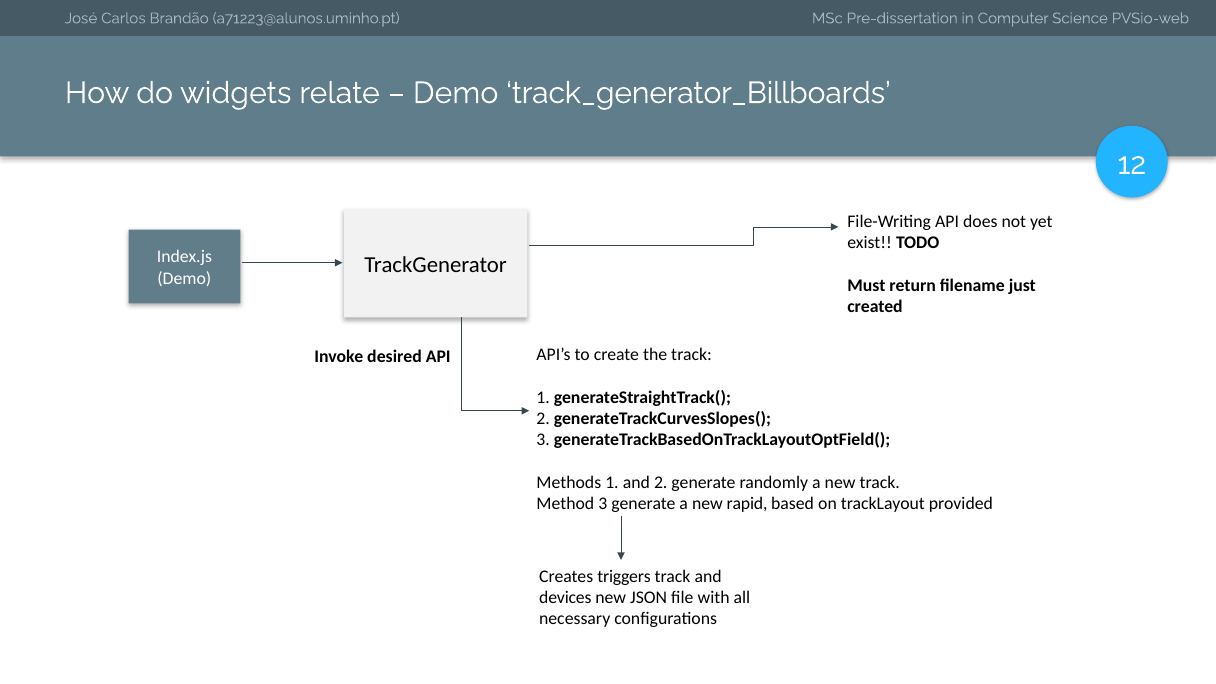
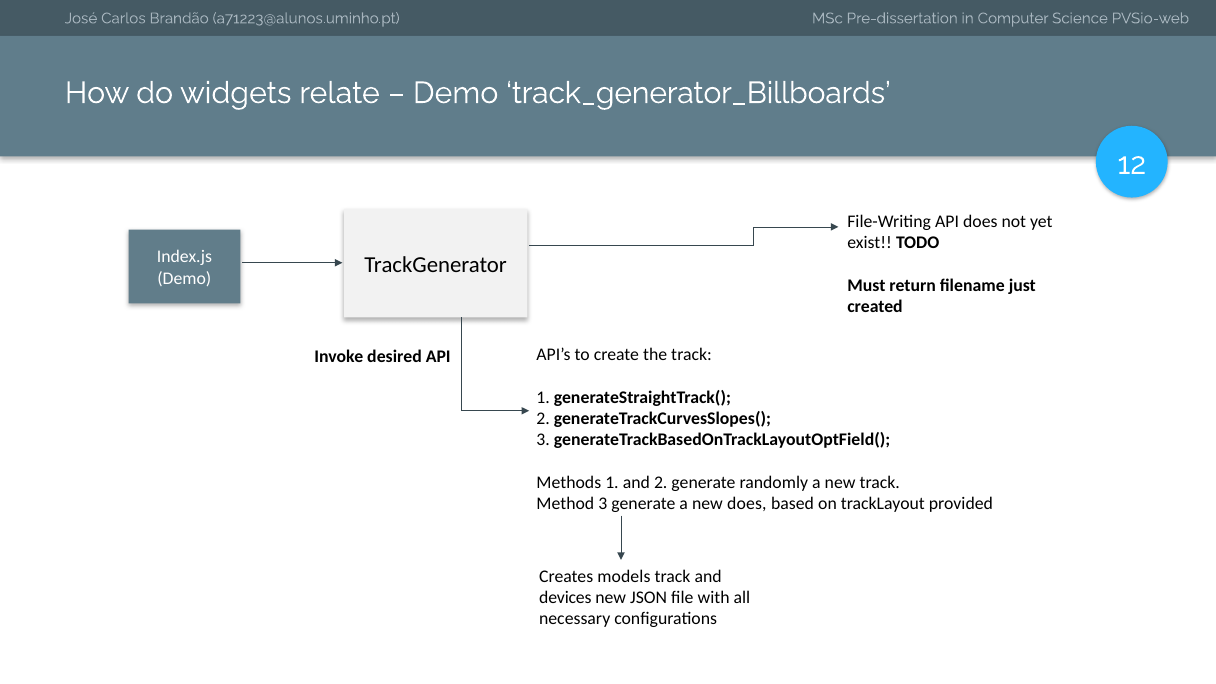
new rapid: rapid -> does (747, 504)
triggers: triggers -> models (624, 576)
